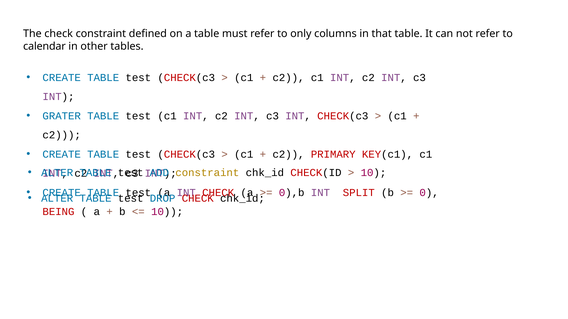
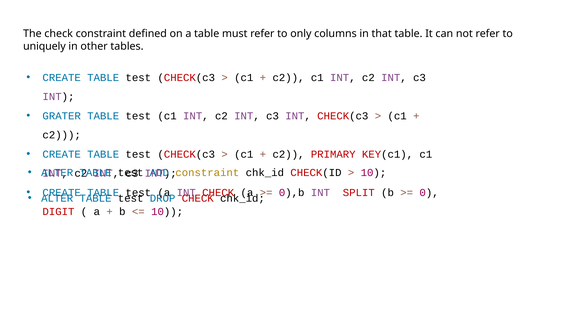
calendar: calendar -> uniquely (44, 46)
BEING: BEING -> DIGIT (58, 212)
